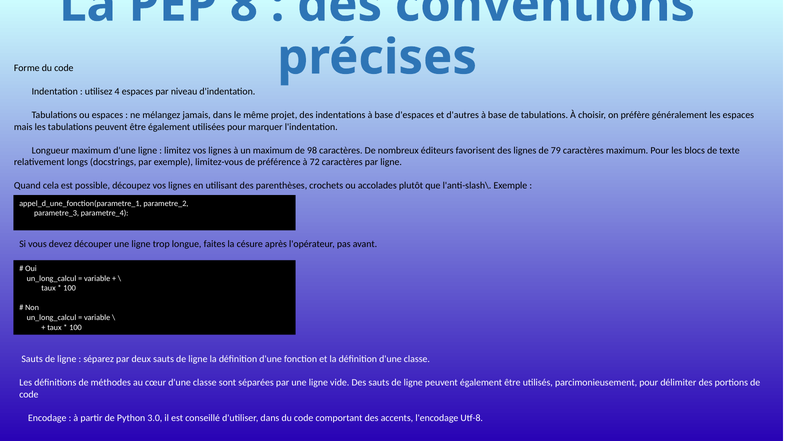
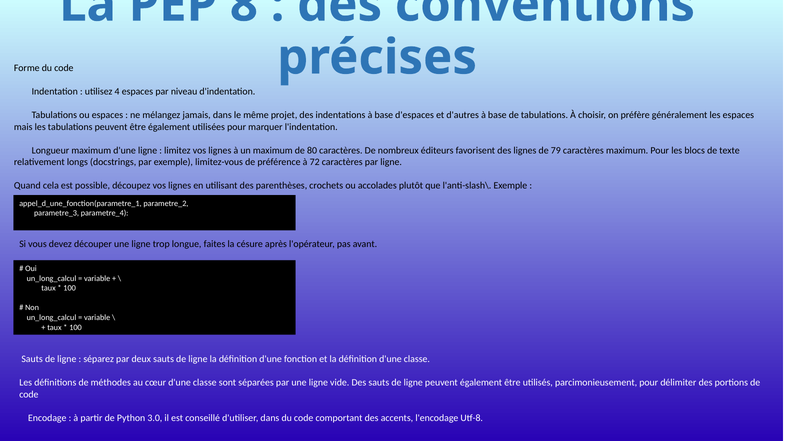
98: 98 -> 80 (312, 151)
